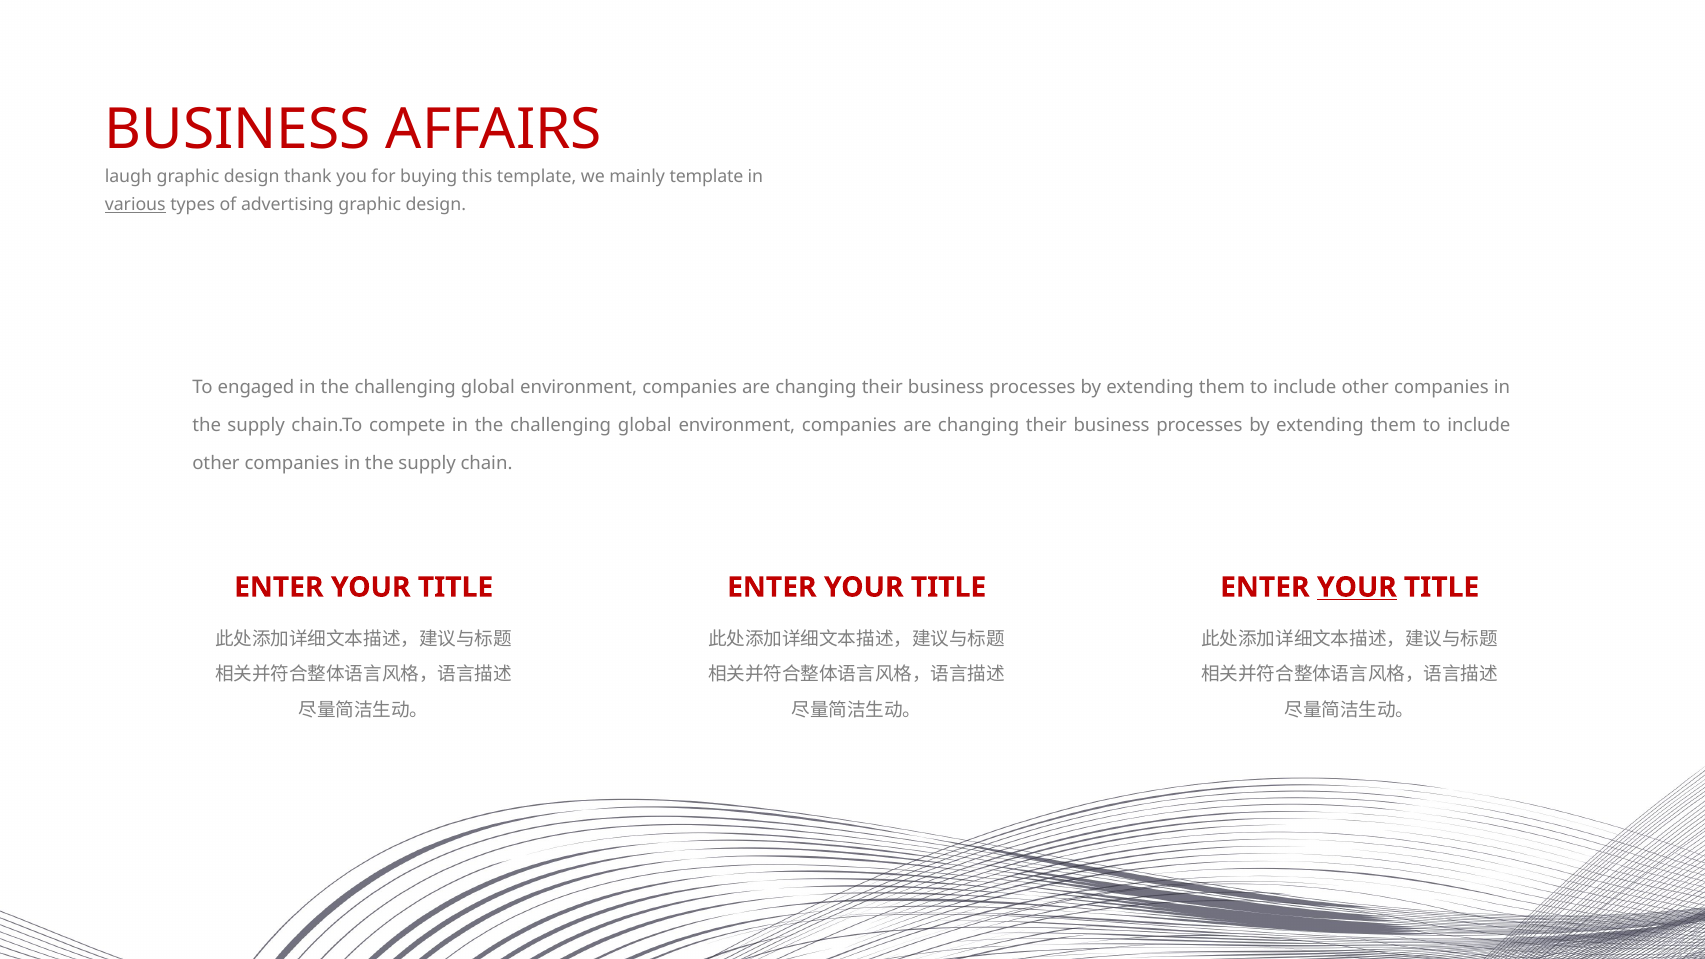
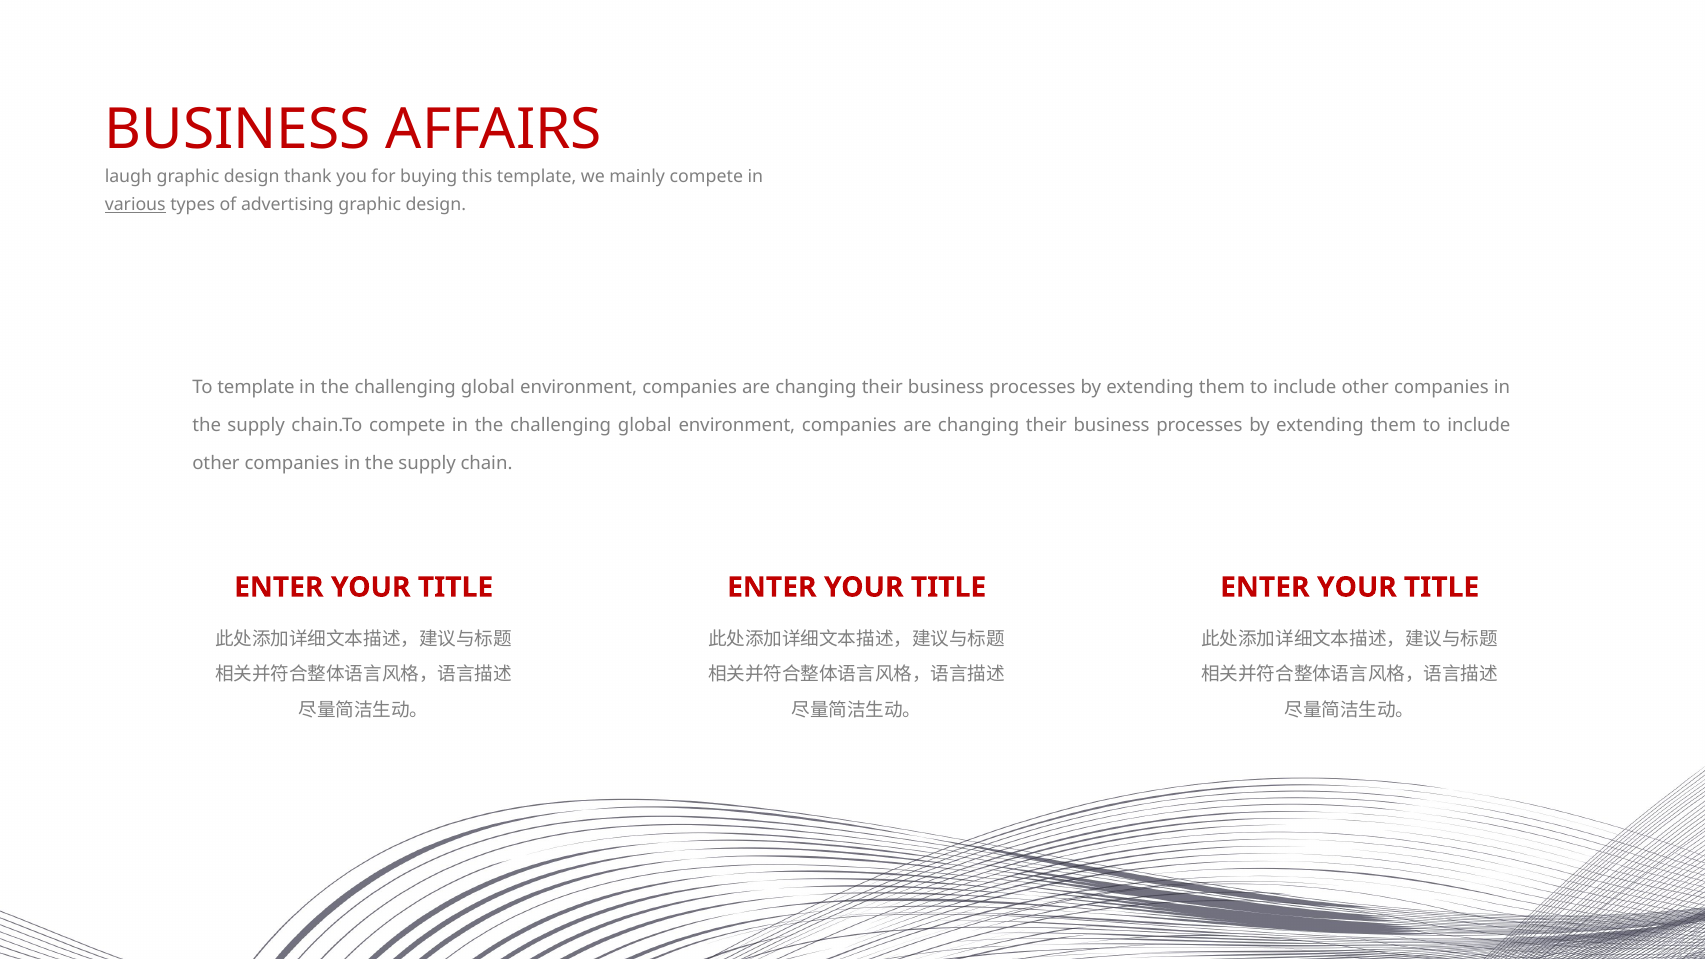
mainly template: template -> compete (706, 177)
To engaged: engaged -> template (256, 388)
YOUR underline: present -> none (1357, 587)
